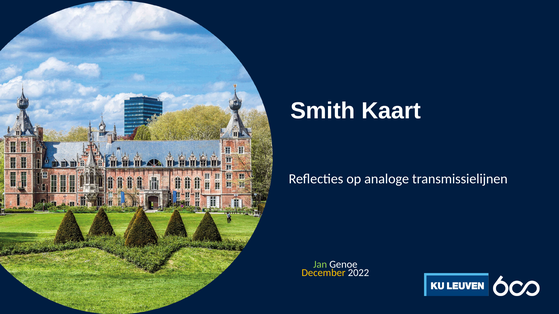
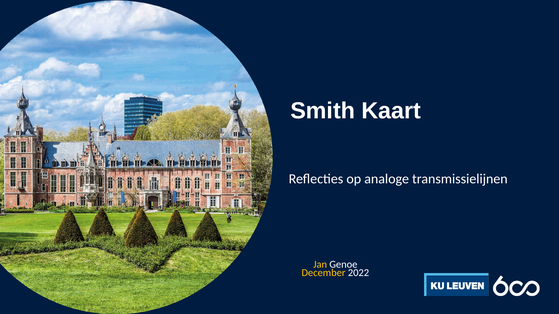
Jan colour: light green -> yellow (320, 265)
